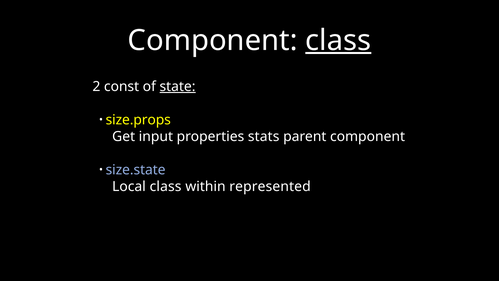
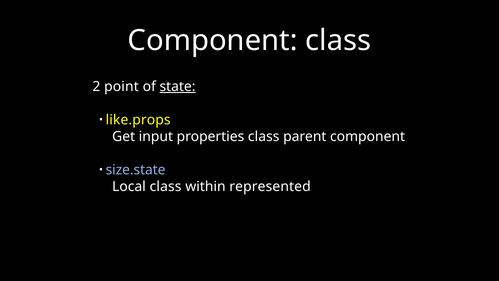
class underline: present -> none (338, 40)
const: const -> point (121, 86)
size.props: size.props -> like.props (138, 120)
properties stats: stats -> class (264, 136)
